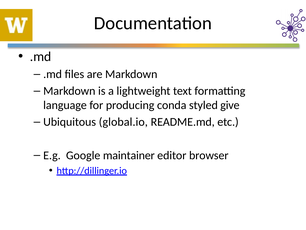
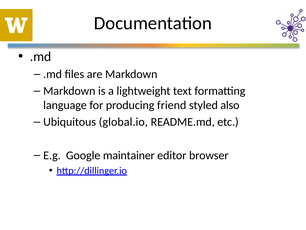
conda: conda -> friend (172, 105)
give: give -> also (230, 105)
